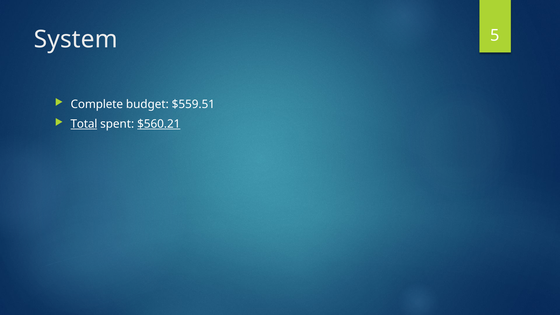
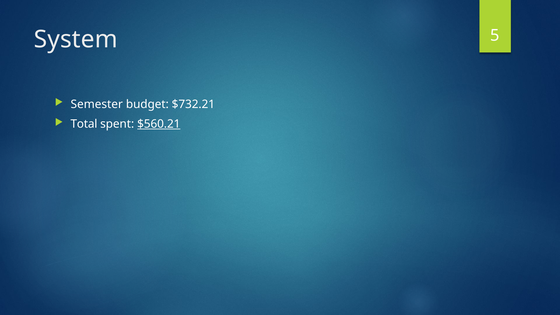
Complete: Complete -> Semester (97, 104)
$559.51: $559.51 -> $732.21 (193, 104)
Total underline: present -> none (84, 124)
